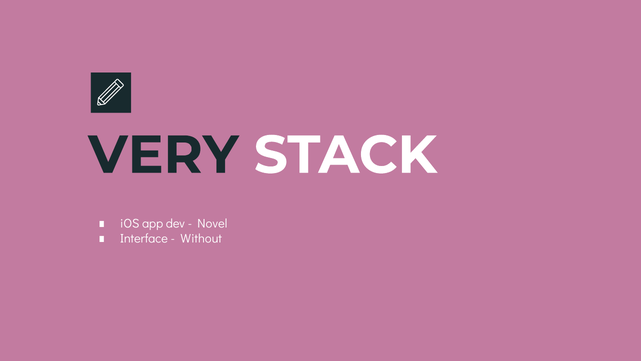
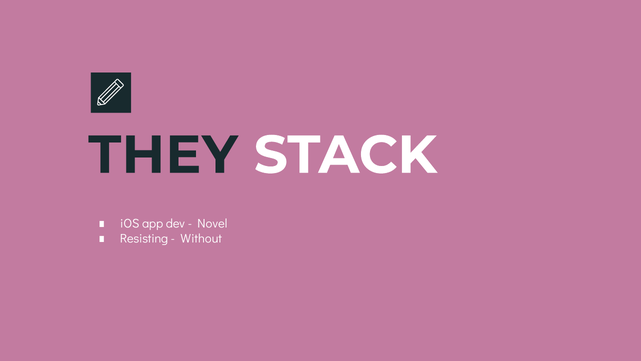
VERY: VERY -> THEY (163, 155)
Interface: Interface -> Resisting (144, 238)
